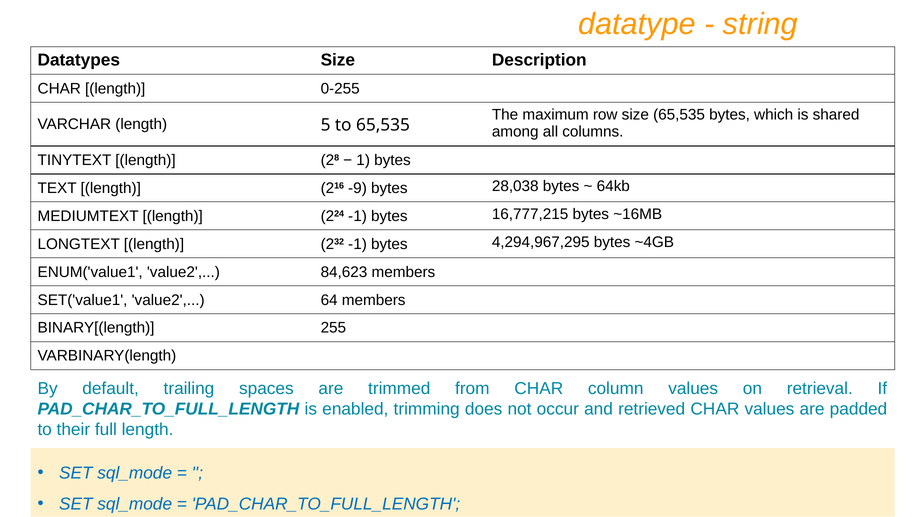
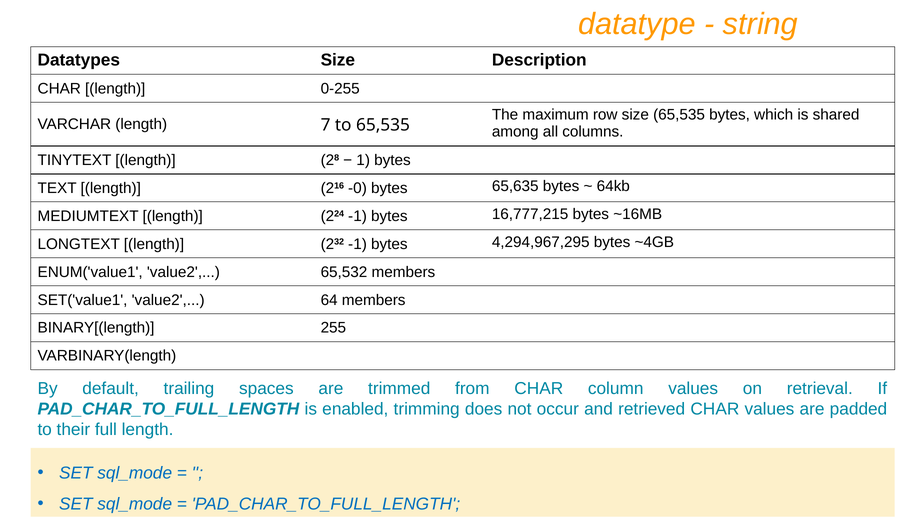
5: 5 -> 7 (326, 125)
-9: -9 -> -0 (357, 188)
28,038: 28,038 -> 65,635 (515, 186)
84,623: 84,623 -> 65,532 (344, 272)
